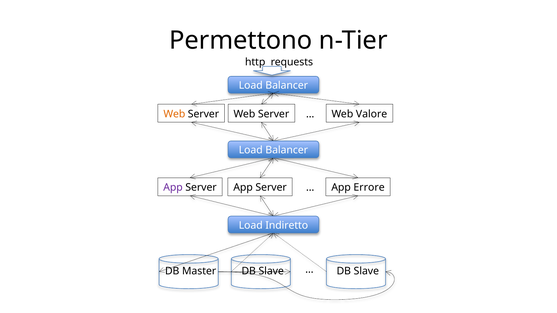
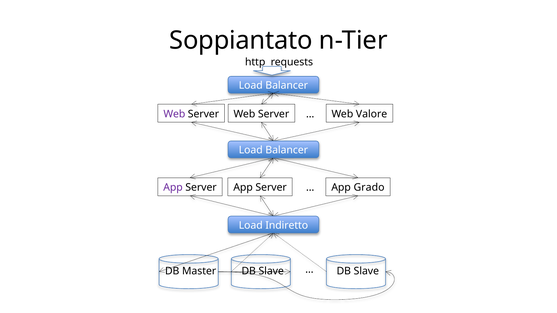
Permettono: Permettono -> Soppiantato (241, 40)
Web colour: orange -> purple (174, 114)
Errore: Errore -> Grado (369, 188)
